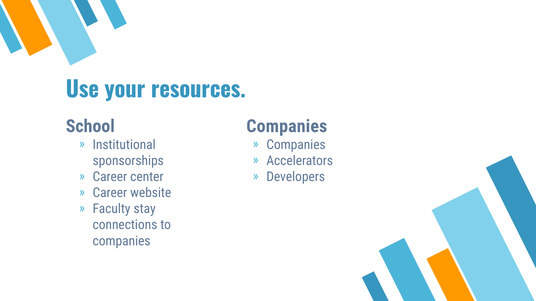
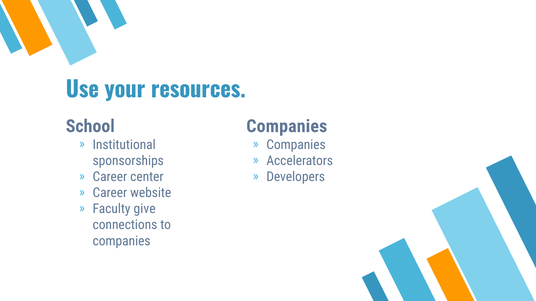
stay: stay -> give (145, 209)
